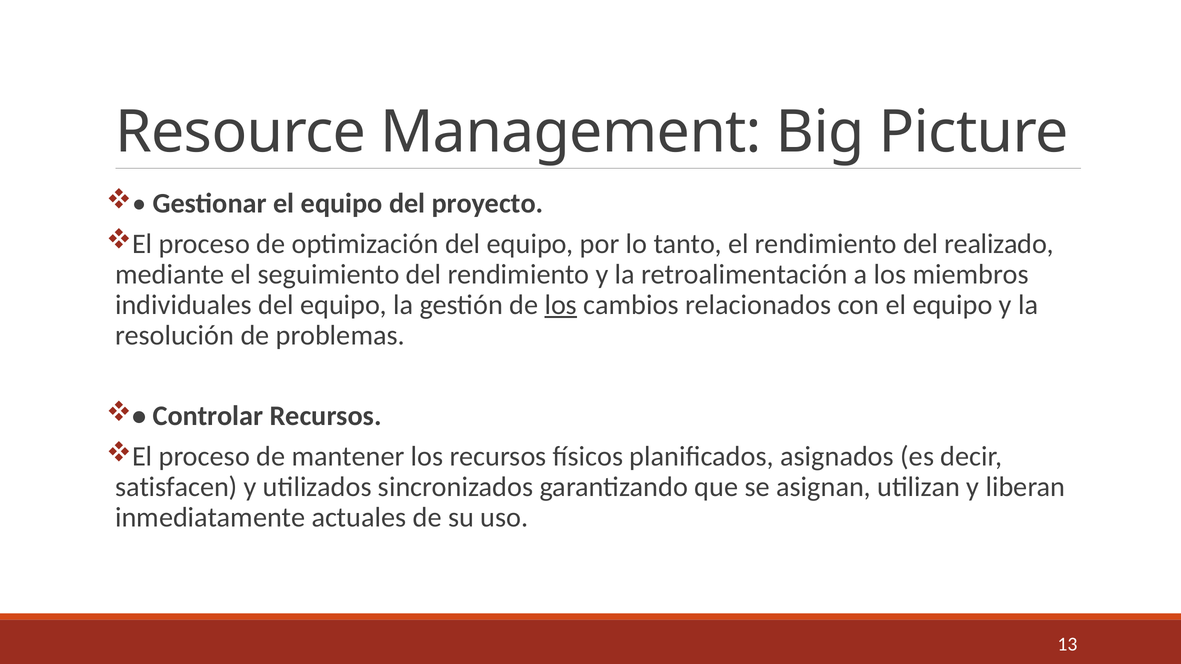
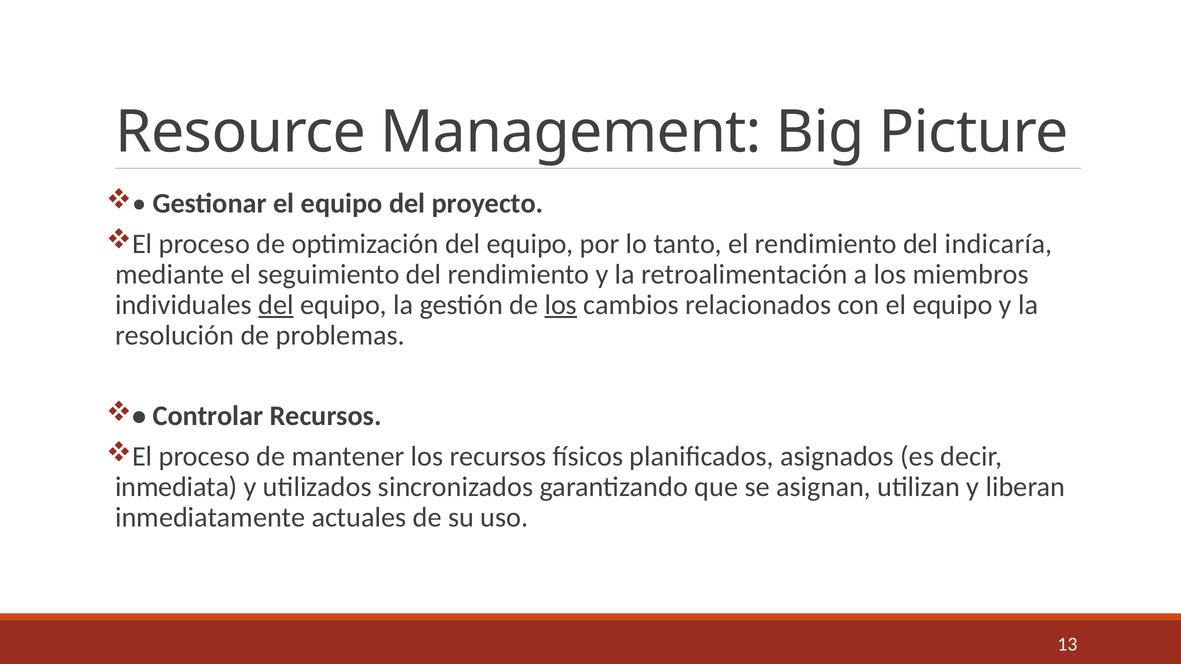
realizado: realizado -> indicaría (999, 244)
del underline: none -> present (276, 305)
satisfacen: satisfacen -> inmediata (176, 487)
